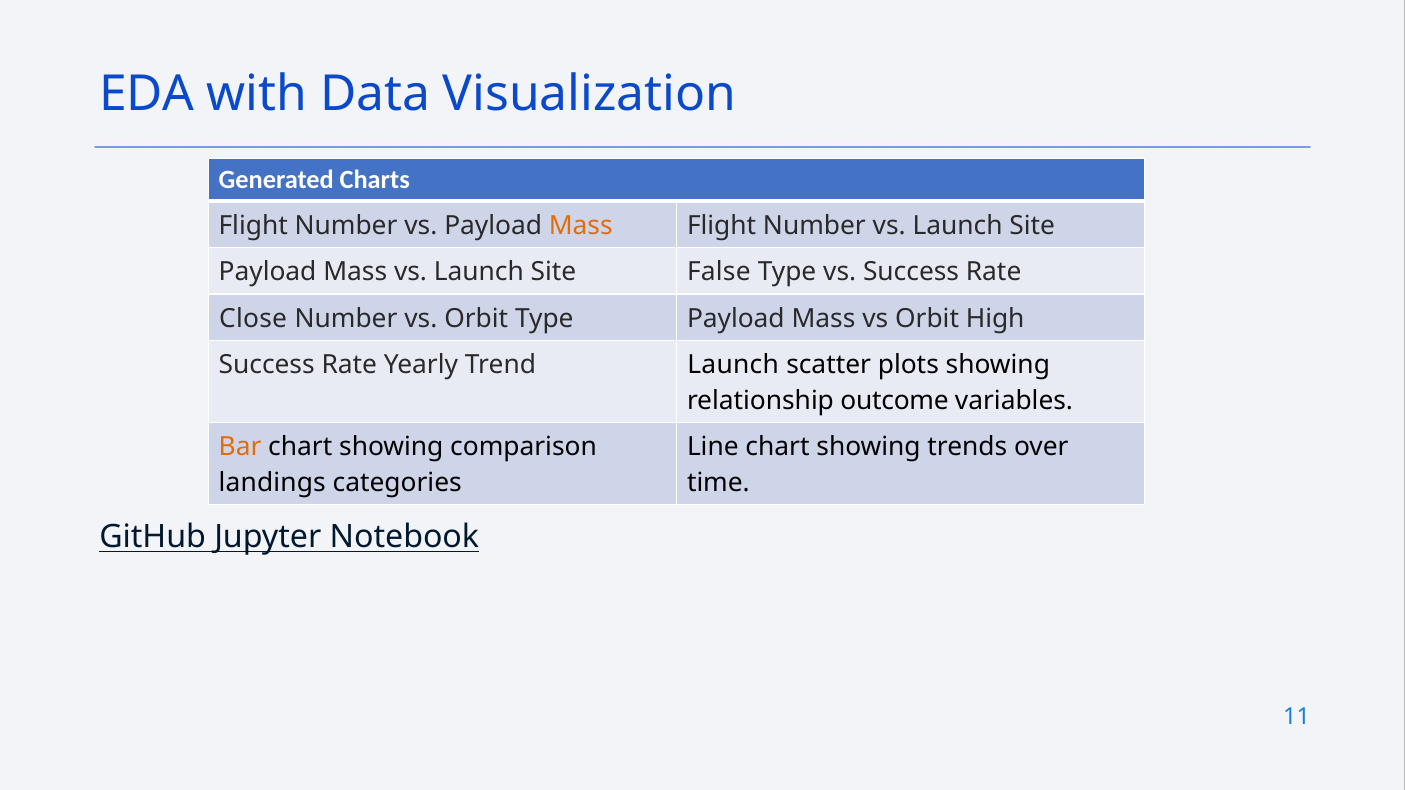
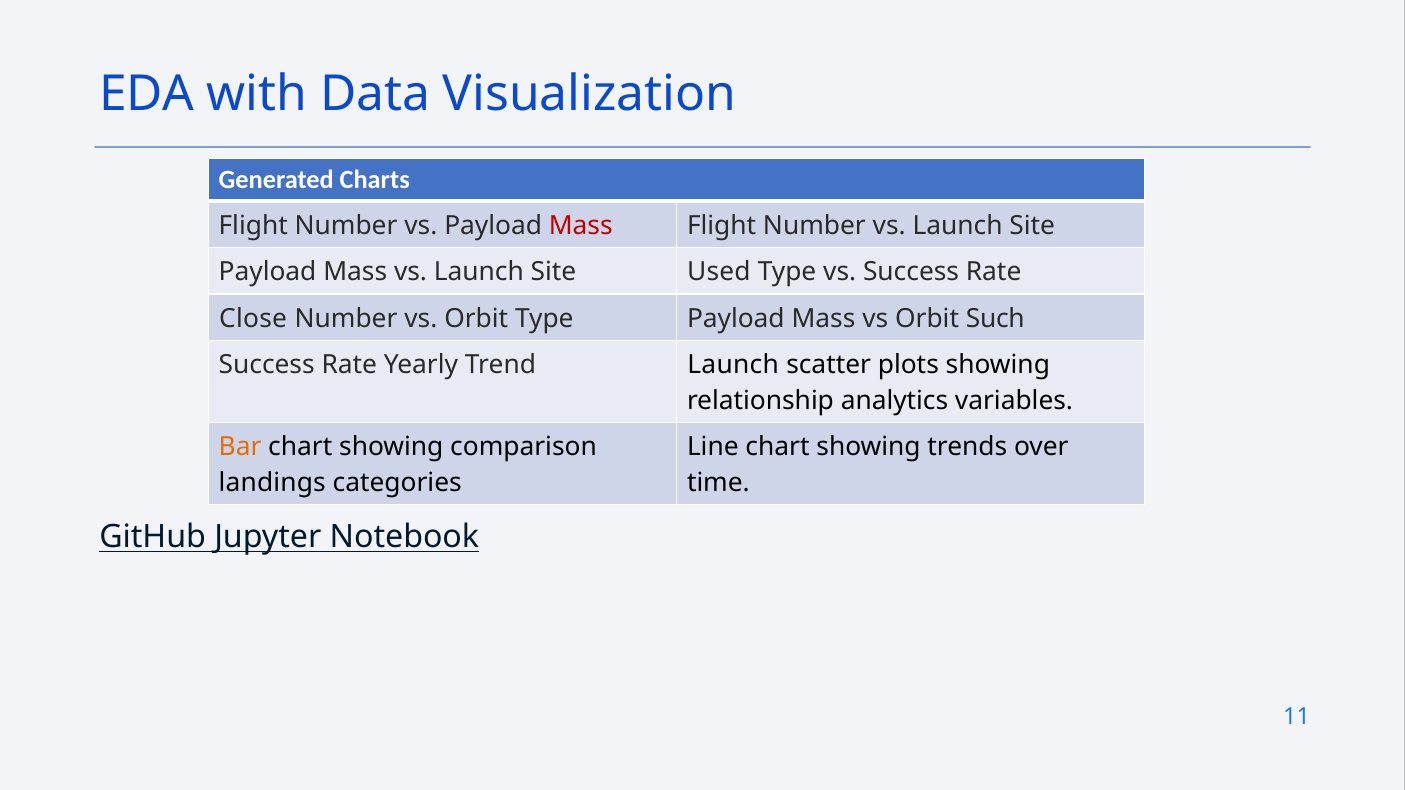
Mass colour: orange -> red (581, 226)
False: False -> Used (719, 272)
High: High -> Such (995, 319)
outcome: outcome -> analytics (894, 401)
